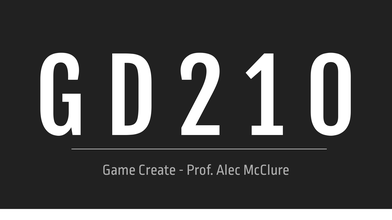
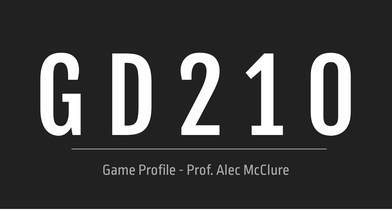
Create: Create -> Profile (157, 170)
